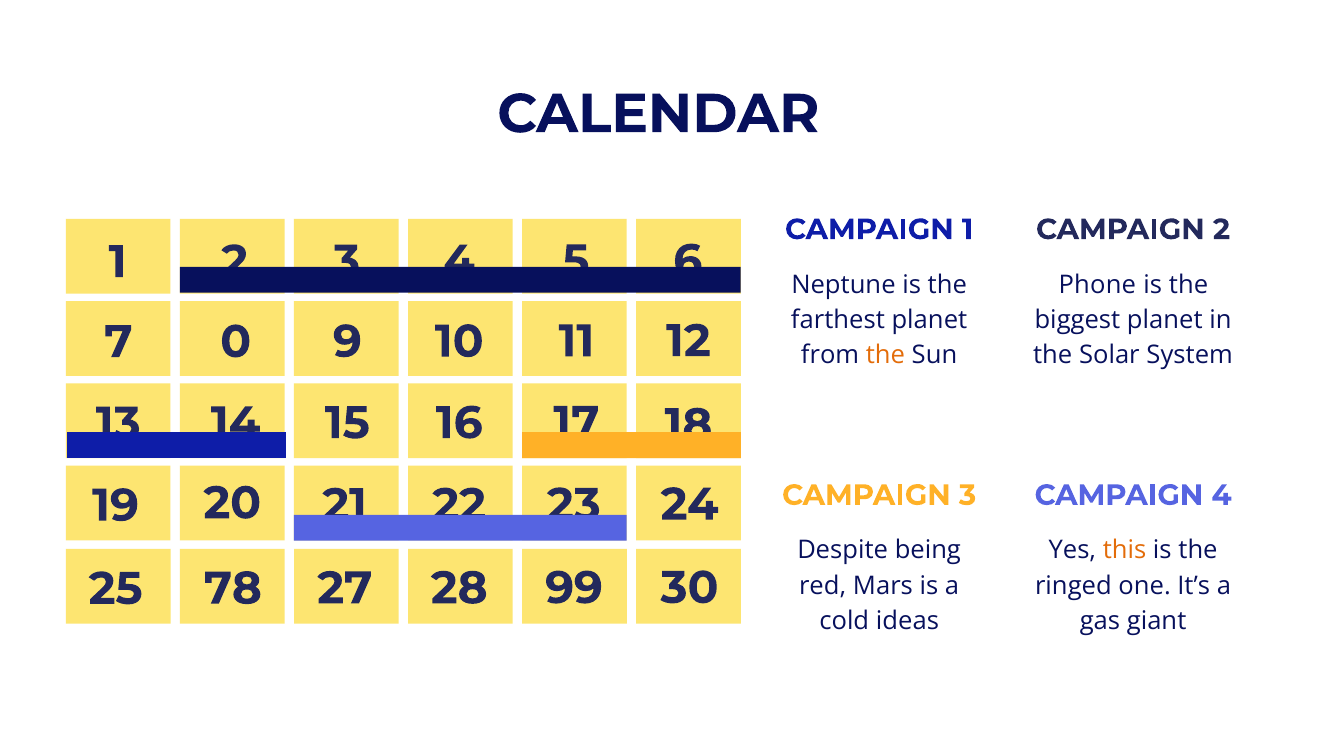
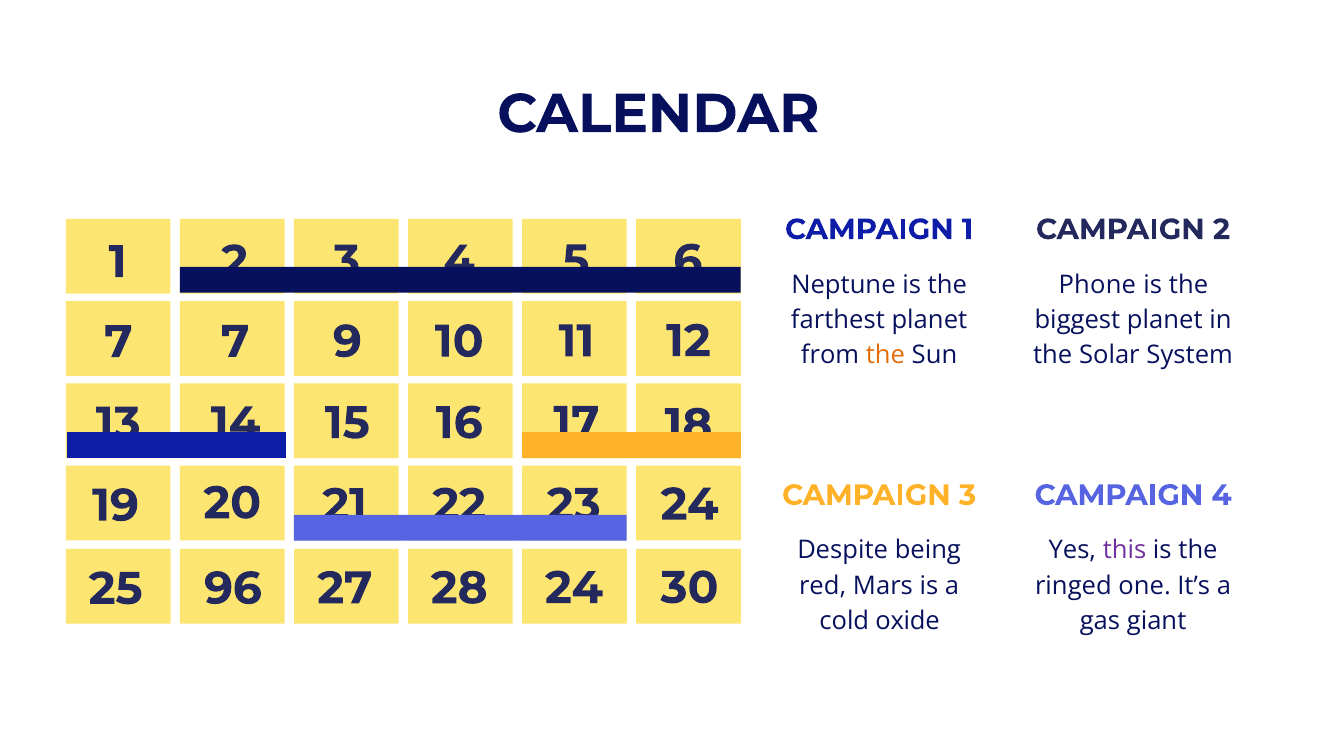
7 0: 0 -> 7 (235, 342)
this colour: orange -> purple (1125, 550)
78: 78 -> 96 (233, 588)
28 99: 99 -> 24 (574, 588)
ideas: ideas -> oxide (908, 621)
